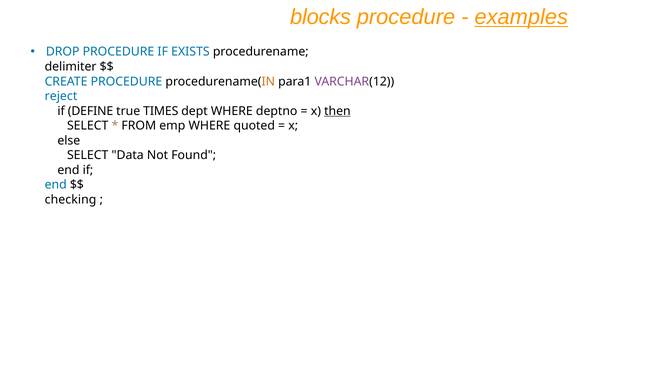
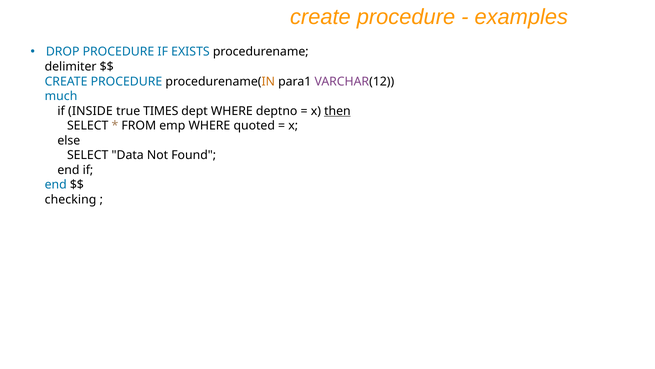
blocks: blocks -> create (320, 17)
examples underline: present -> none (521, 17)
reject: reject -> much (61, 96)
DEFINE: DEFINE -> INSIDE (90, 111)
